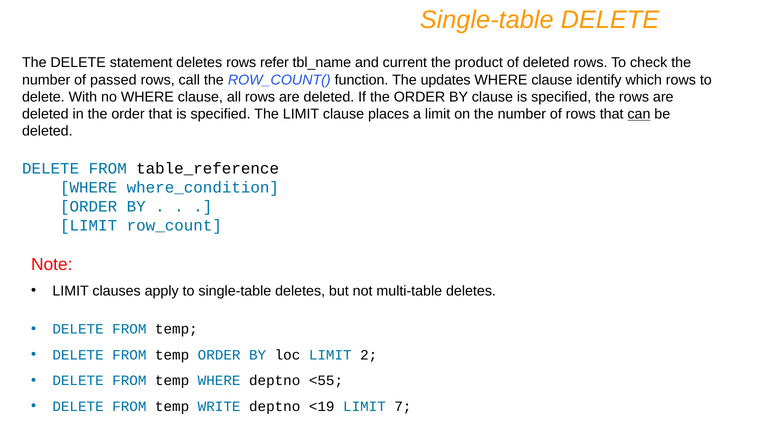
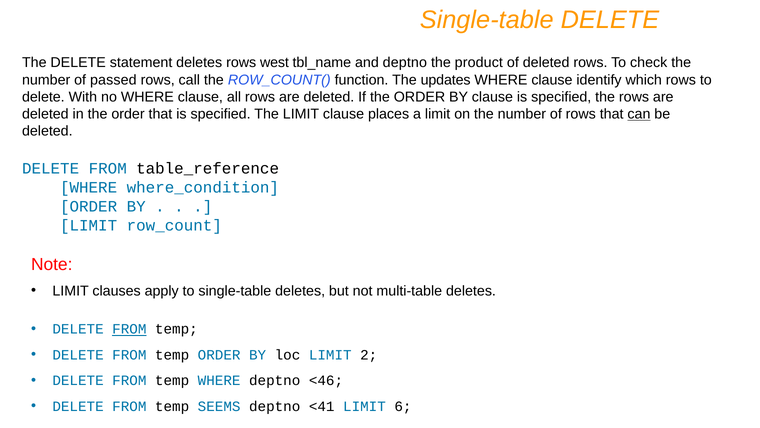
refer: refer -> west (274, 63)
and current: current -> deptno (405, 63)
FROM underline: none -> present (129, 329)
<55: <55 -> <46 (326, 380)
WRITE: WRITE -> SEEMS (219, 406)
<19: <19 -> <41 (322, 406)
7: 7 -> 6 (403, 406)
